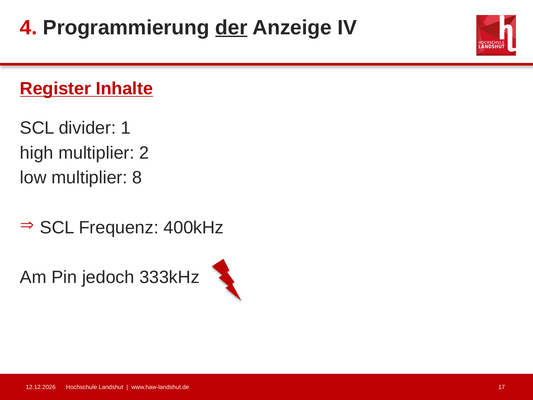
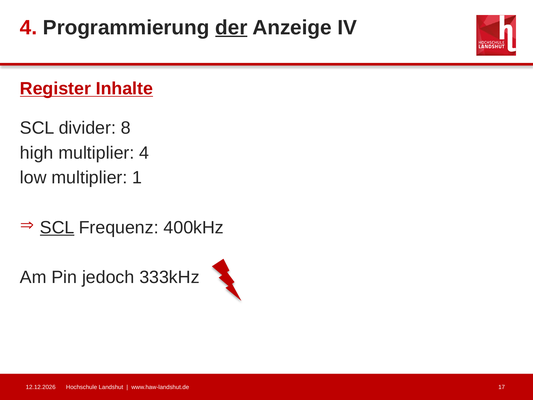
1: 1 -> 8 (126, 128)
multiplier 2: 2 -> 4 (144, 153)
8: 8 -> 1 (137, 178)
SCL underline: none -> present (57, 227)
